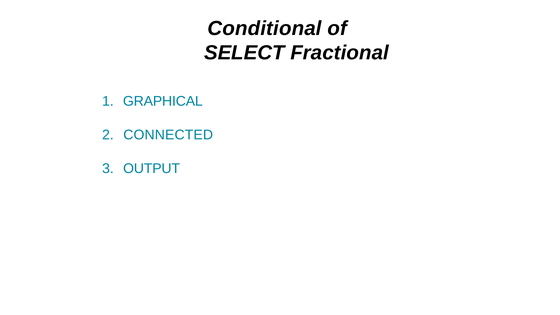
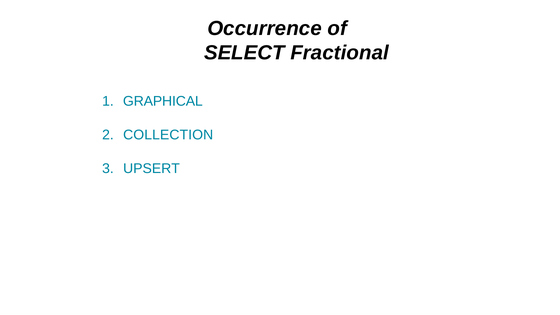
Conditional: Conditional -> Occurrence (265, 28)
CONNECTED: CONNECTED -> COLLECTION (168, 135)
OUTPUT: OUTPUT -> UPSERT (151, 168)
